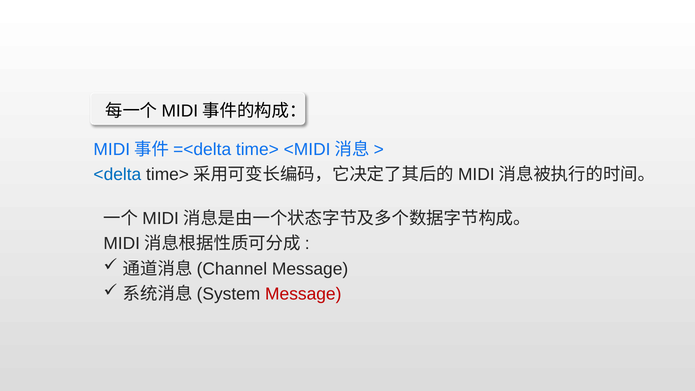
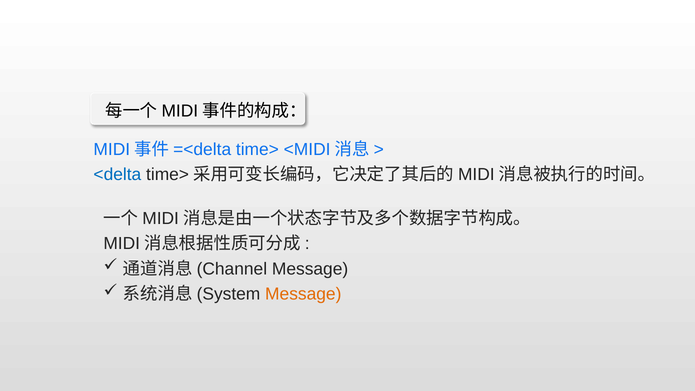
Message colour: red -> orange (303, 294)
